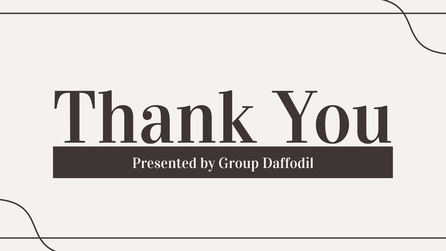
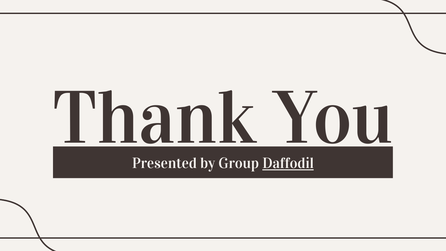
Daffodil underline: none -> present (288, 163)
